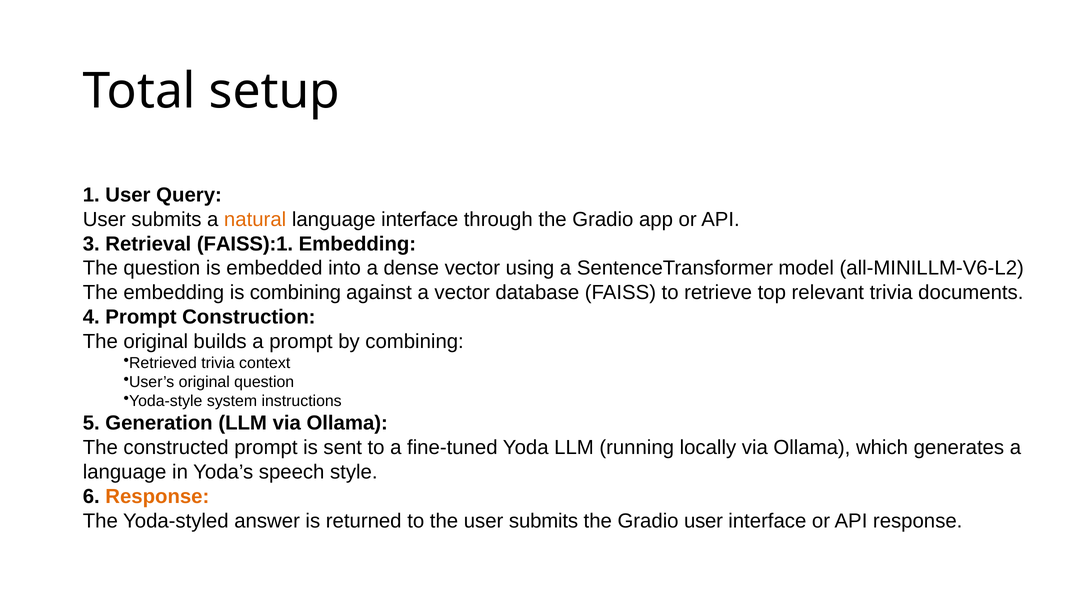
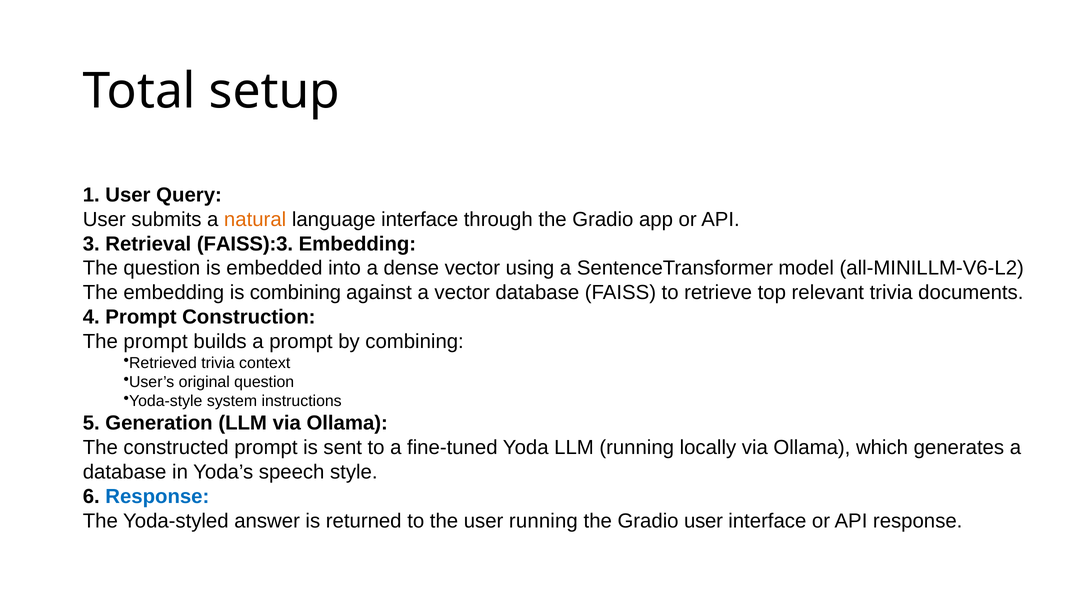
FAISS):1: FAISS):1 -> FAISS):3 (245, 244)
The original: original -> prompt (156, 341)
language: language -> database (125, 472)
Response colour: orange -> blue (157, 496)
the user submits: submits -> running (543, 521)
